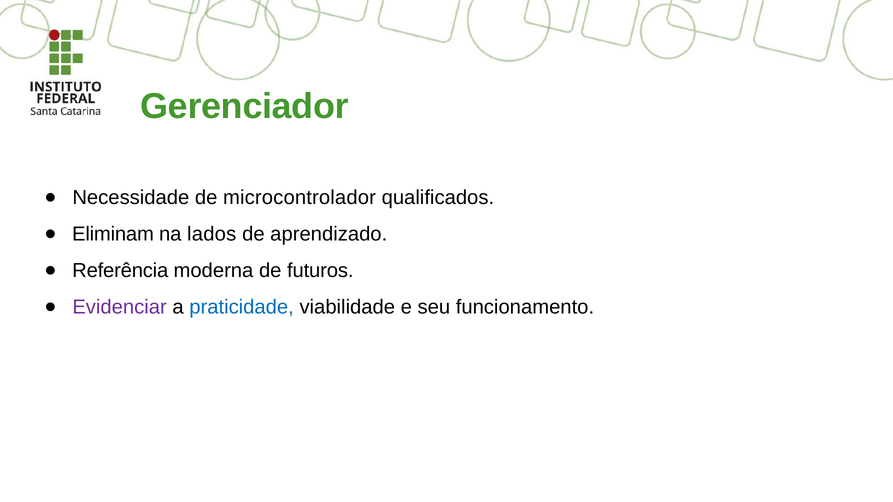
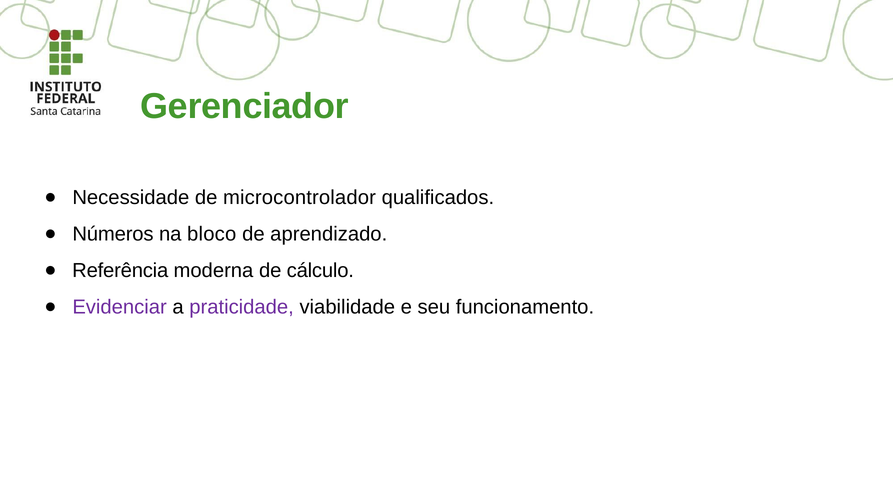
Eliminam: Eliminam -> Números (113, 234)
lados: lados -> bloco (212, 234)
futuros: futuros -> cálculo (320, 271)
praticidade colour: blue -> purple (242, 307)
